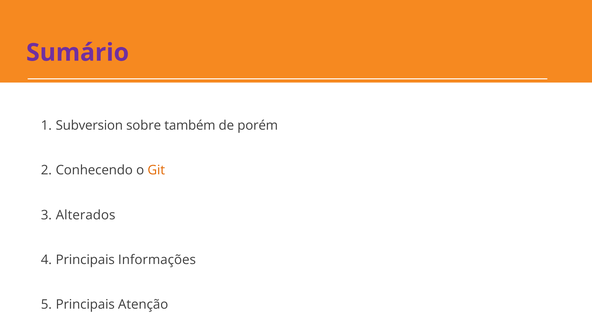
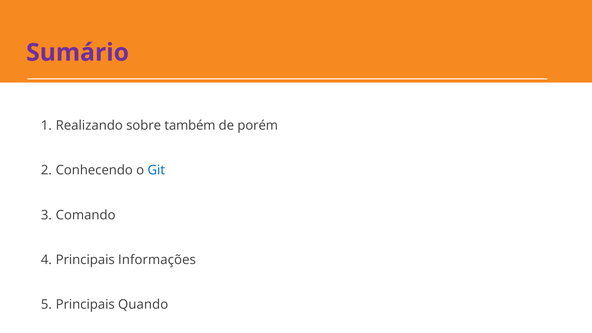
Subversion: Subversion -> Realizando (89, 126)
Git colour: orange -> blue (156, 170)
Alterados: Alterados -> Comando (86, 215)
Atenção: Atenção -> Quando (143, 304)
